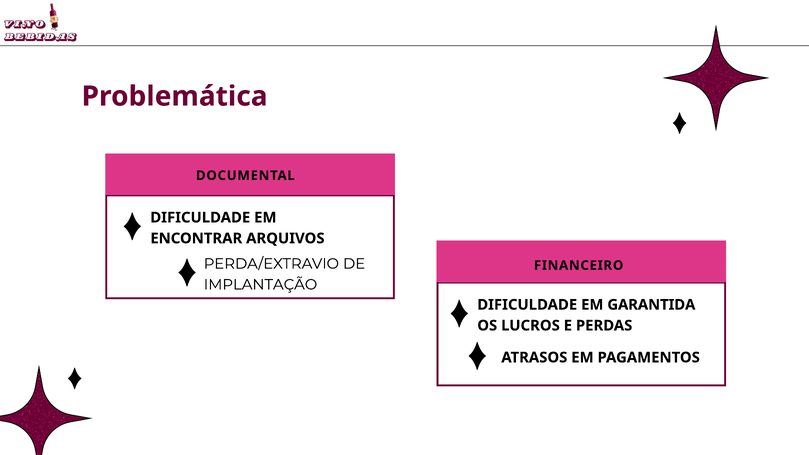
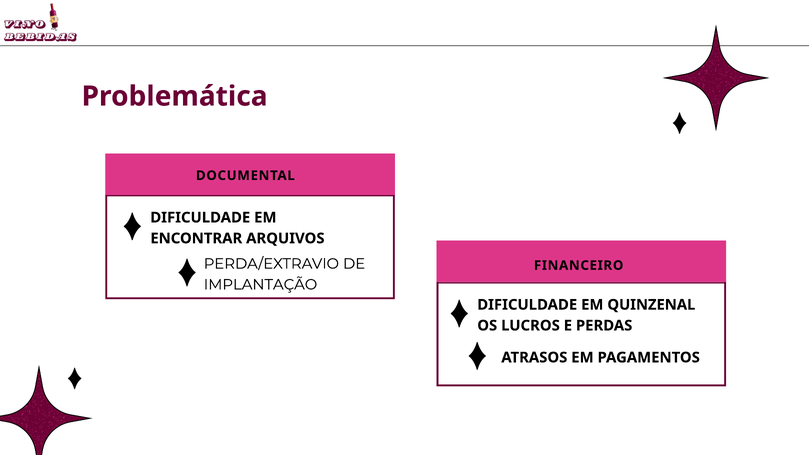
GARANTIDA: GARANTIDA -> QUINZENAL (651, 305)
